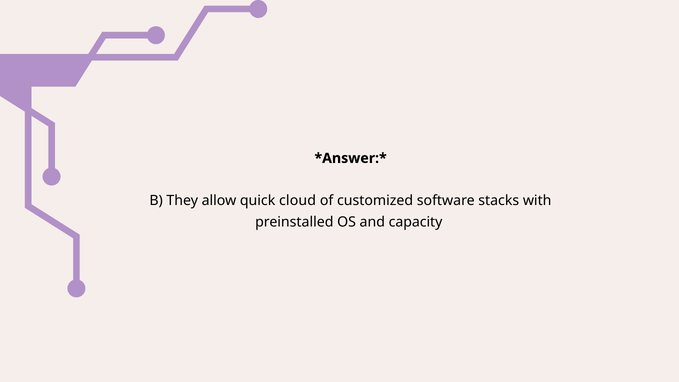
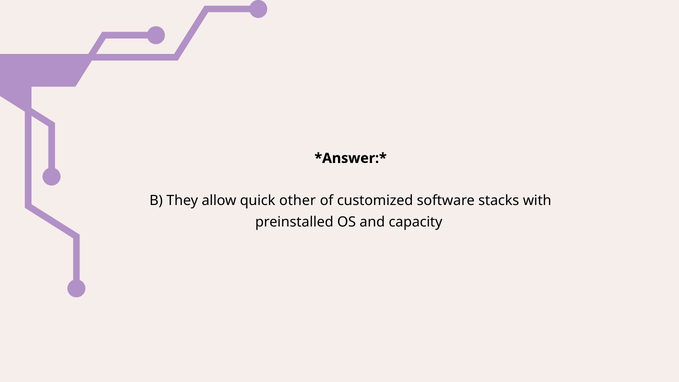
cloud: cloud -> other (298, 201)
